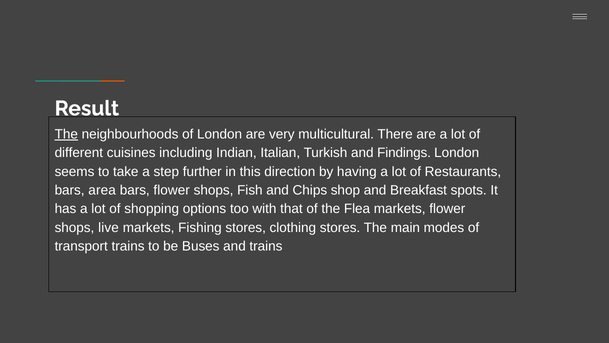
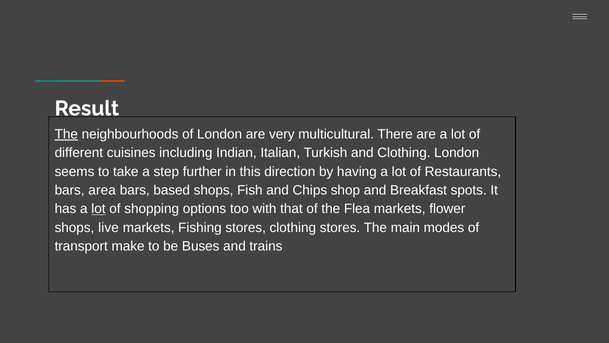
and Findings: Findings -> Clothing (404, 153)
bars flower: flower -> based (172, 190)
lot underline: none -> present (98, 209)
transport trains: trains -> make (128, 246)
